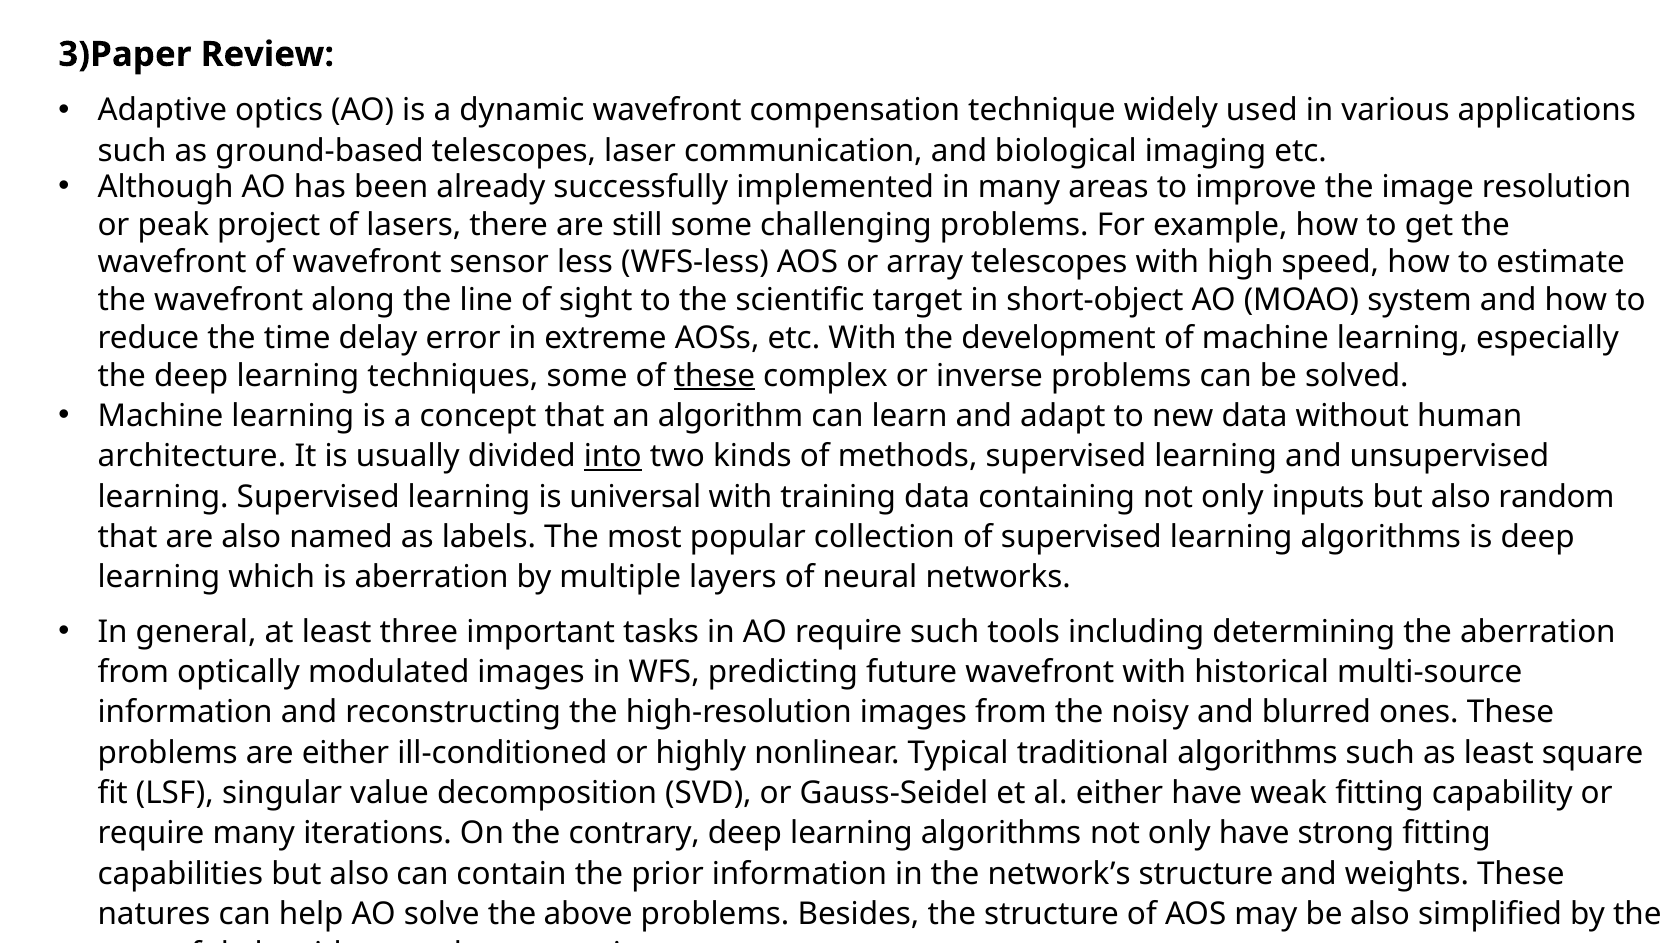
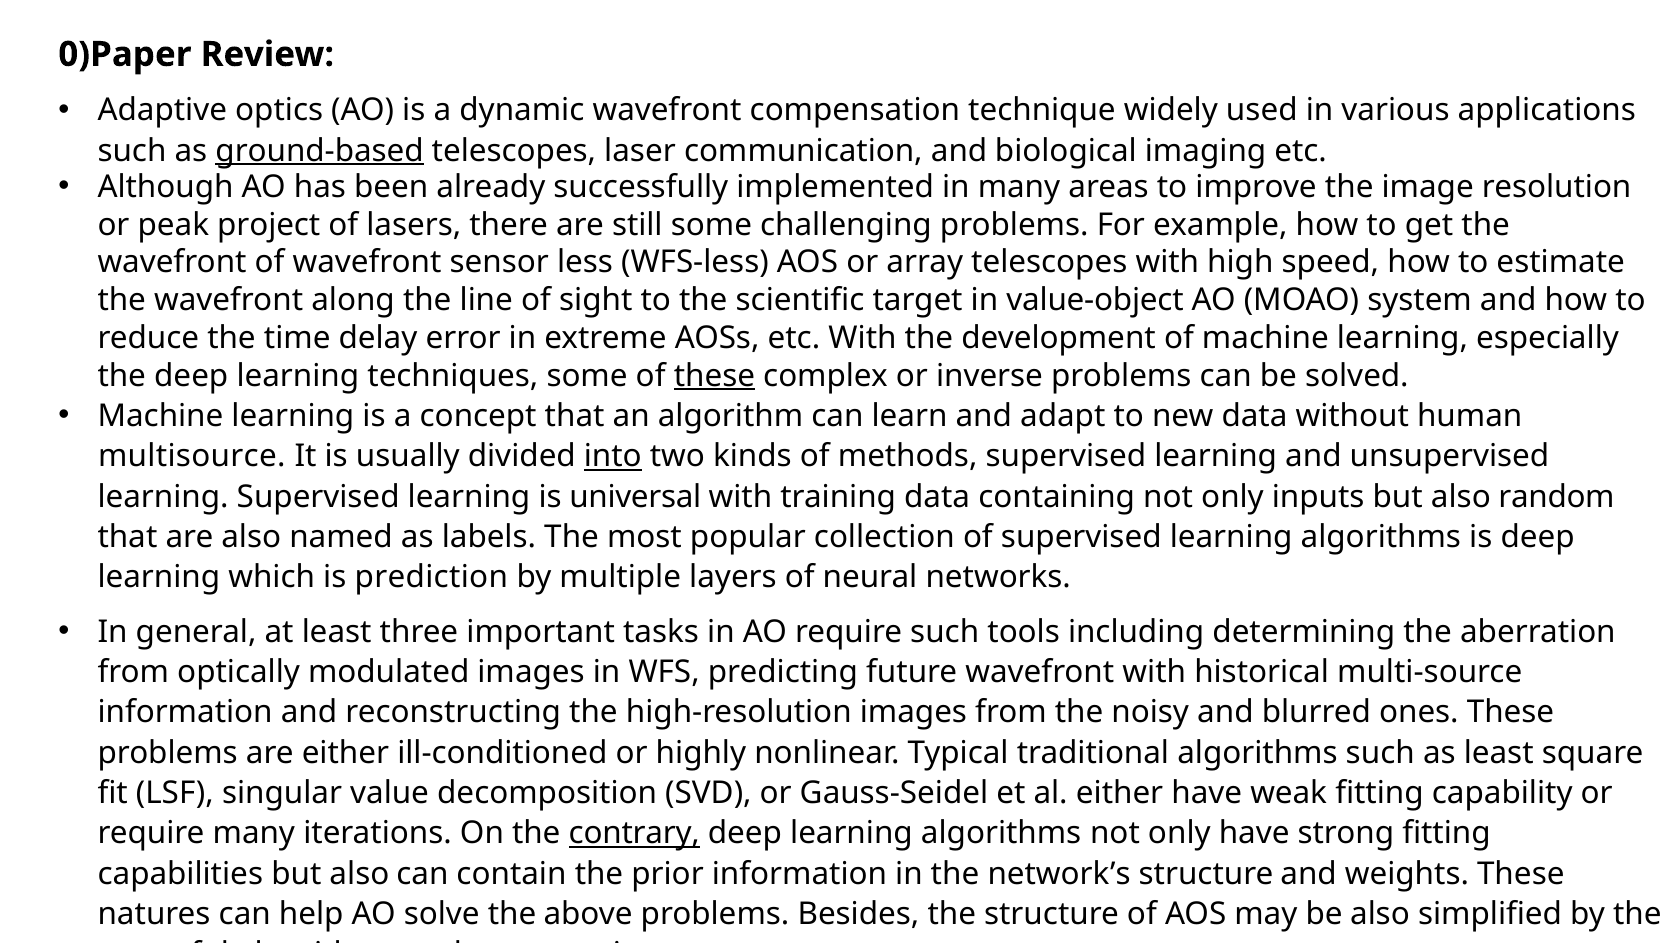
3)Paper: 3)Paper -> 0)Paper (125, 54)
ground-based underline: none -> present (320, 151)
short-object: short-object -> value-object (1095, 300)
architecture: architecture -> multisource (192, 457)
is aberration: aberration -> prediction (431, 578)
contrary underline: none -> present (634, 834)
